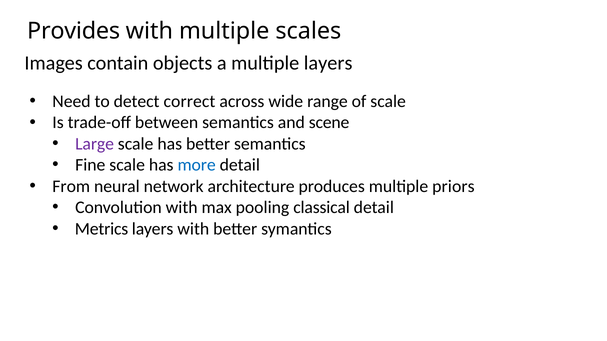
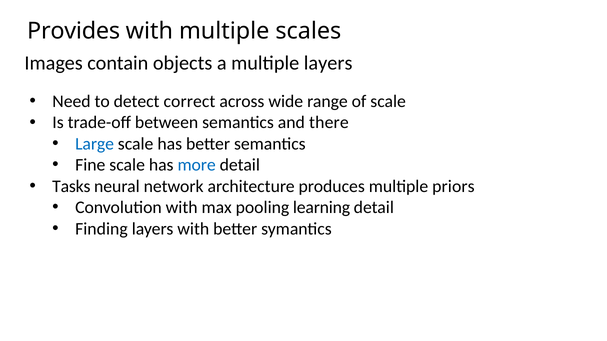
scene: scene -> there (329, 123)
Large colour: purple -> blue (95, 144)
From: From -> Tasks (71, 187)
classical: classical -> learning (322, 208)
Metrics: Metrics -> Finding (101, 229)
